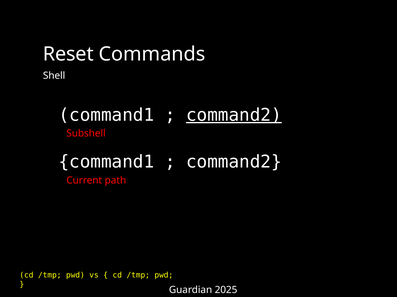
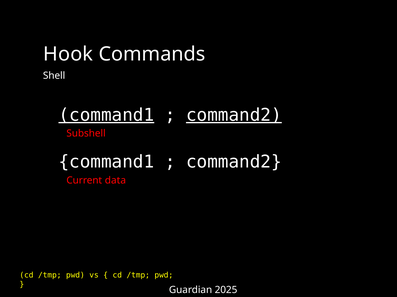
Reset: Reset -> Hook (68, 54)
command1 underline: none -> present (106, 115)
path: path -> data (115, 181)
